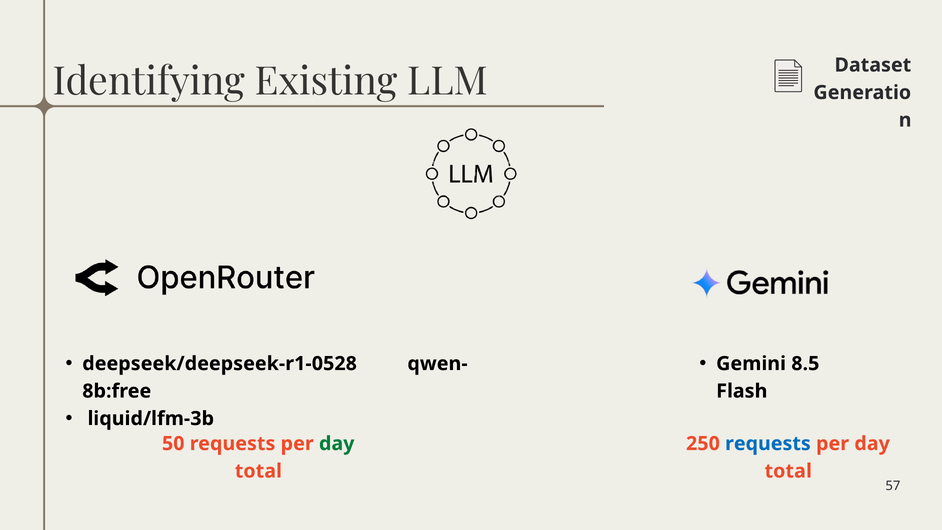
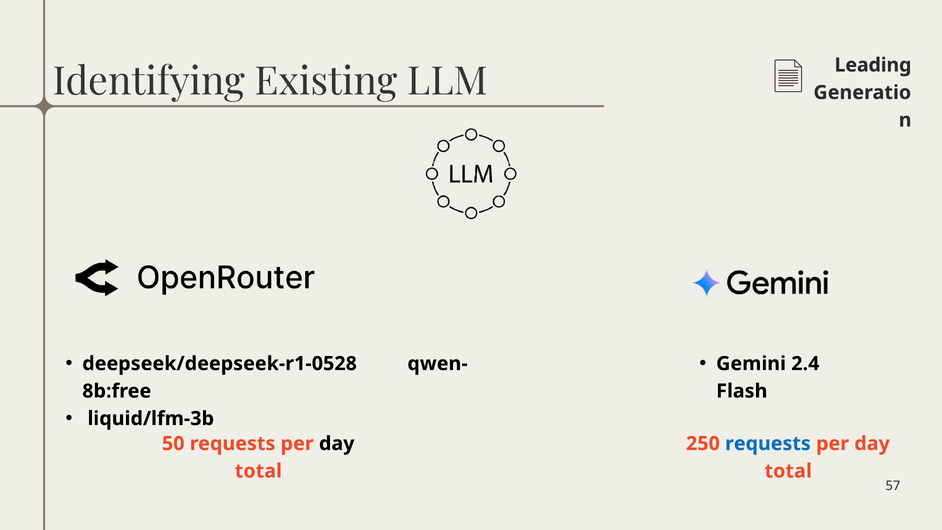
Dataset: Dataset -> Leading (873, 65)
8.5: 8.5 -> 2.4 (805, 364)
day colour: green -> black (337, 444)
